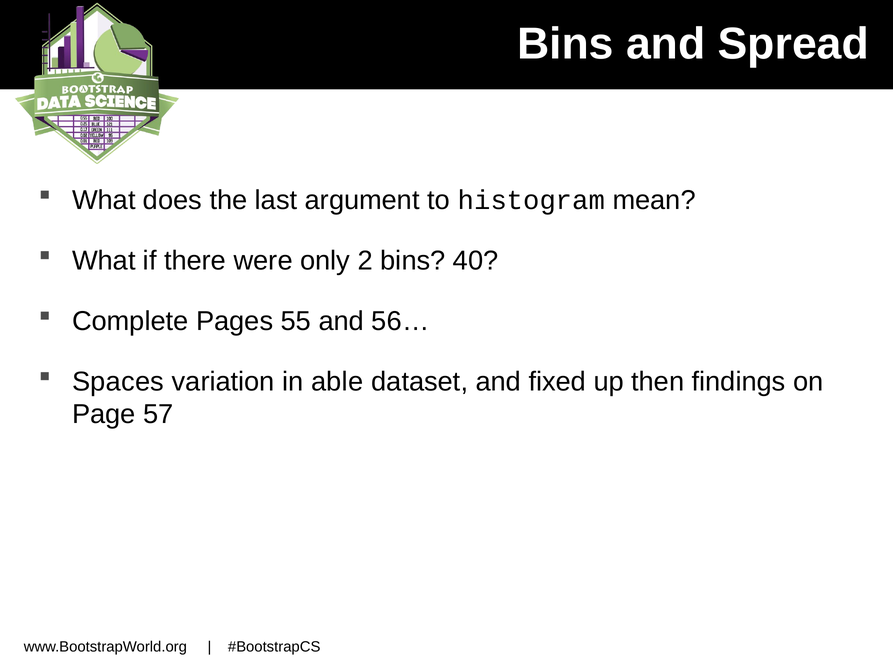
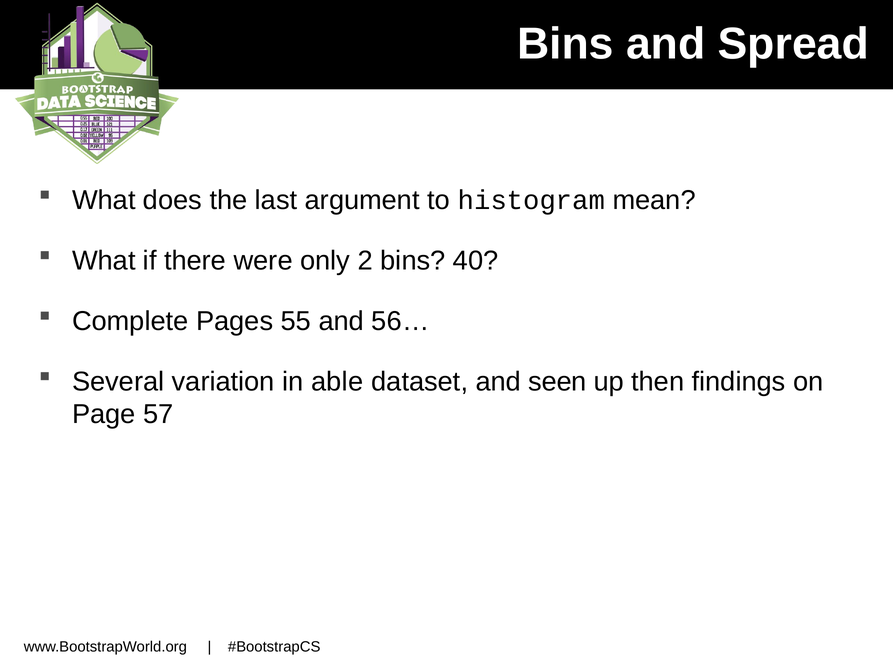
Spaces: Spaces -> Several (118, 381)
fixed: fixed -> seen (557, 381)
